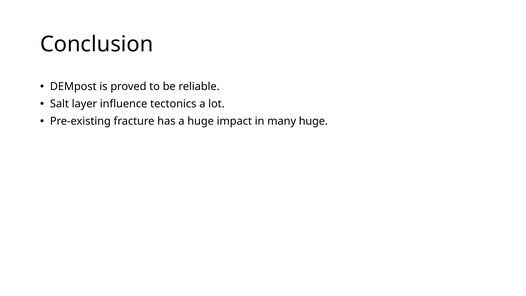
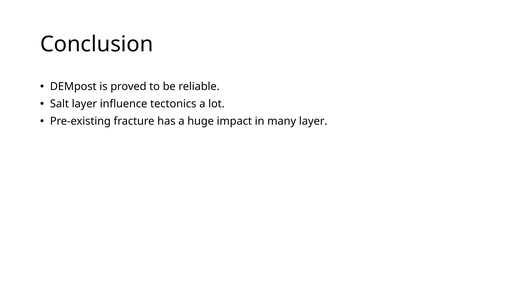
many huge: huge -> layer (313, 121)
